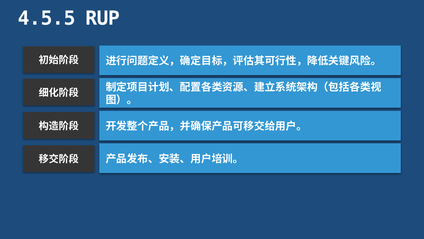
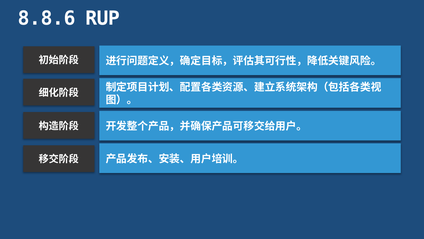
4.5.5: 4.5.5 -> 8.8.6 (47, 18)
